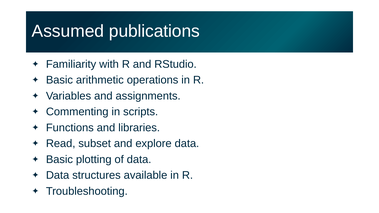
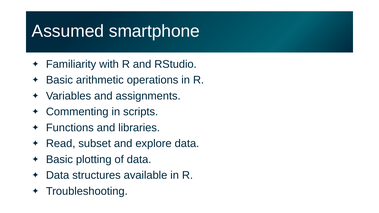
publications: publications -> smartphone (154, 31)
